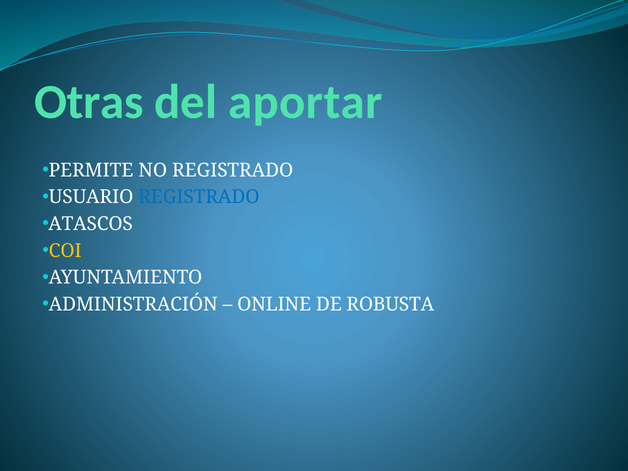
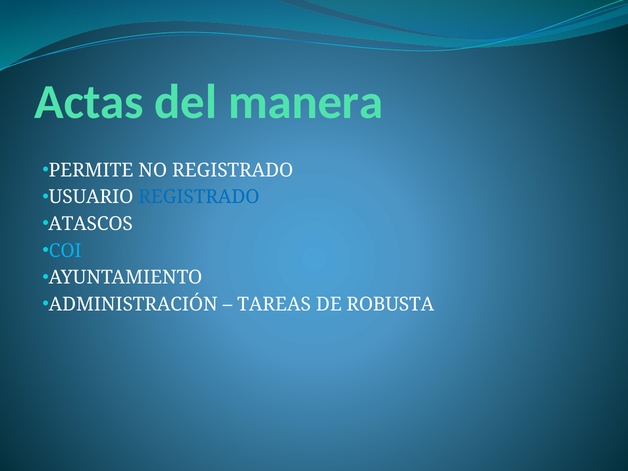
Otras: Otras -> Actas (89, 102)
aportar: aportar -> manera (306, 102)
COI colour: yellow -> light blue (65, 251)
ONLINE: ONLINE -> TAREAS (274, 304)
